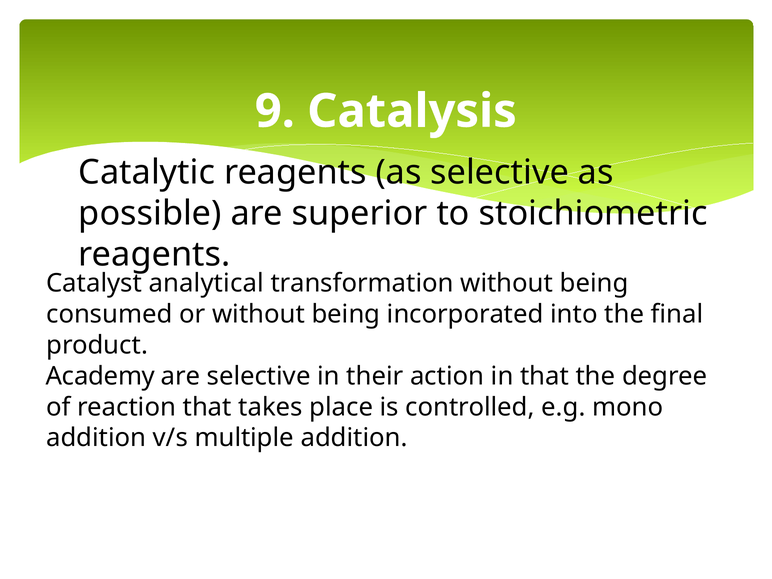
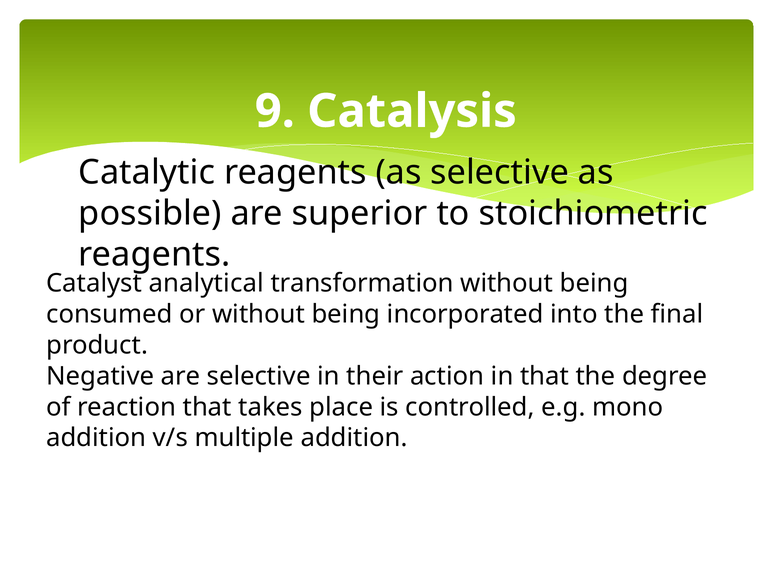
Academy: Academy -> Negative (100, 376)
